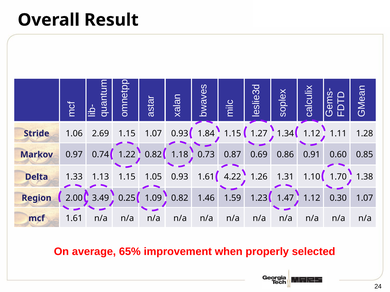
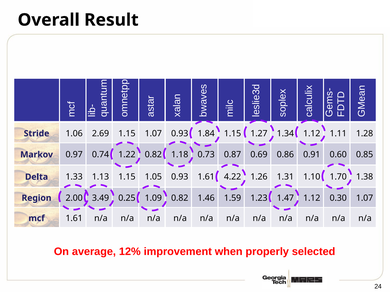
65%: 65% -> 12% (130, 252)
